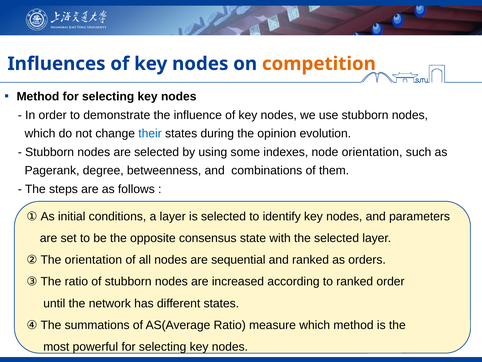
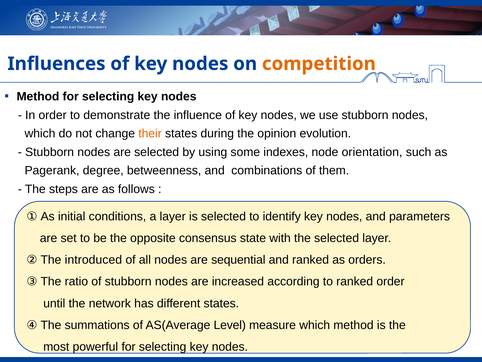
their colour: blue -> orange (150, 133)
The orientation: orientation -> introduced (93, 260)
AS(Average Ratio: Ratio -> Level (230, 325)
